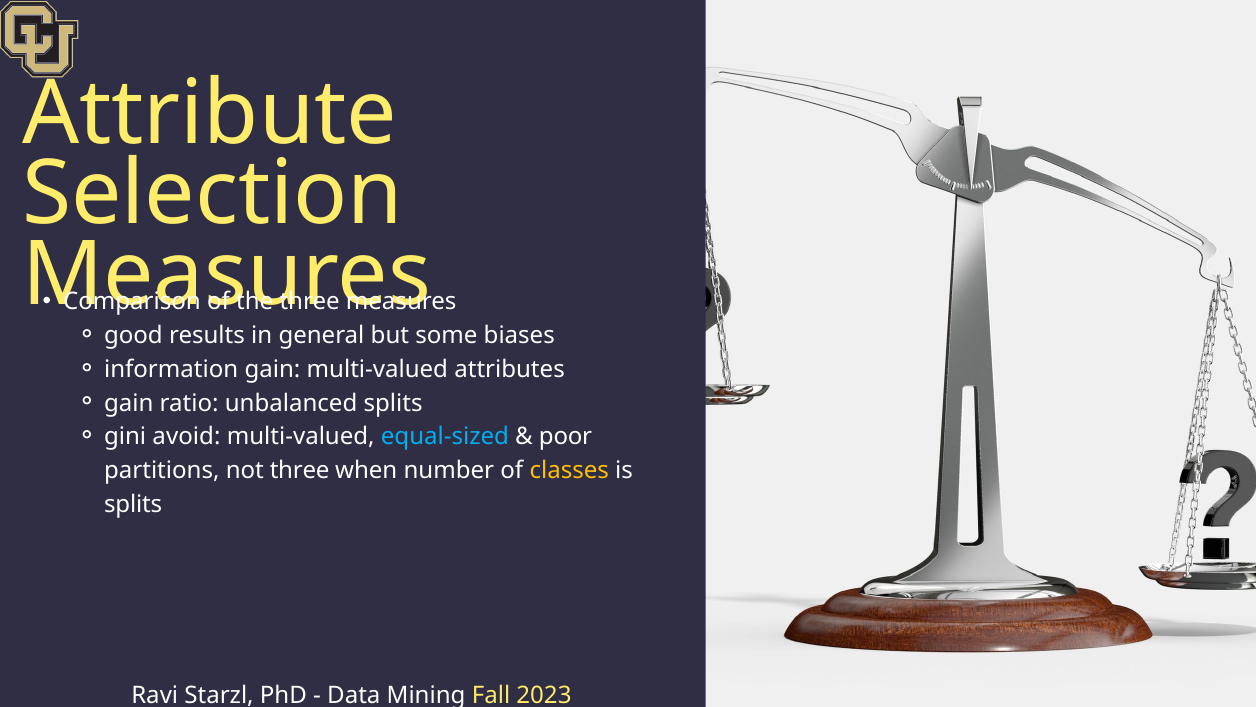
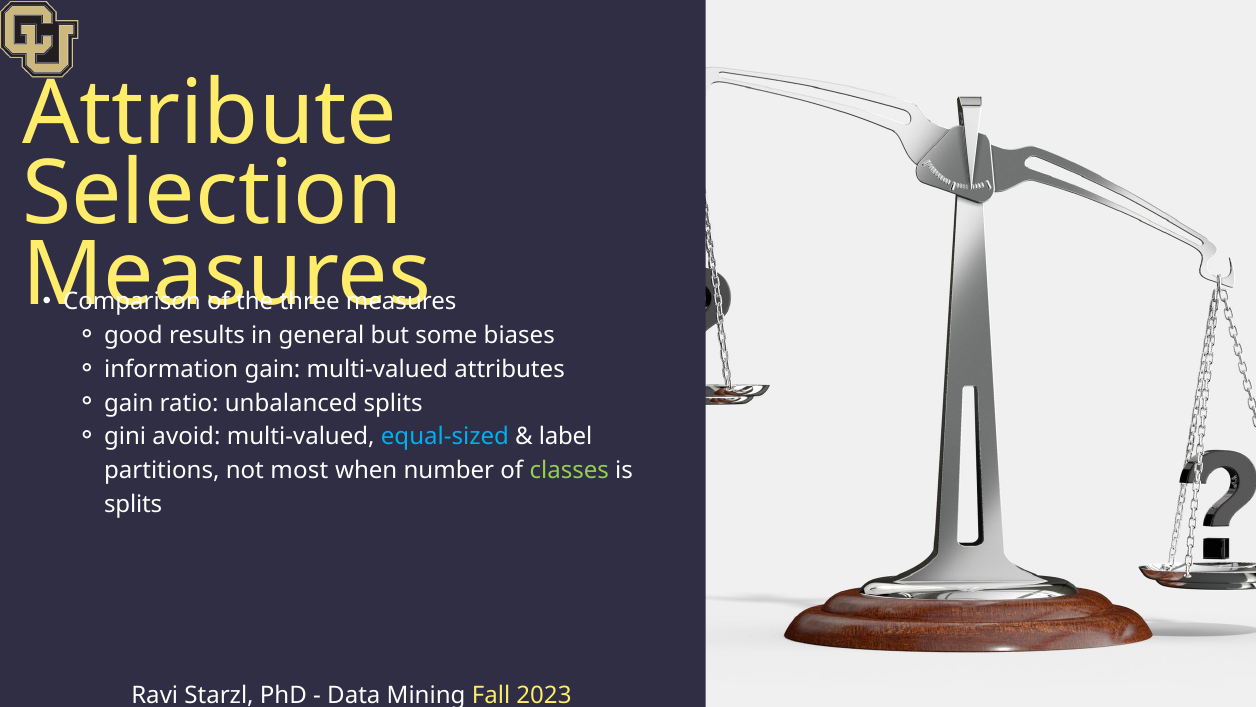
poor: poor -> label (566, 437)
not three: three -> most (299, 470)
classes colour: yellow -> light green (569, 470)
